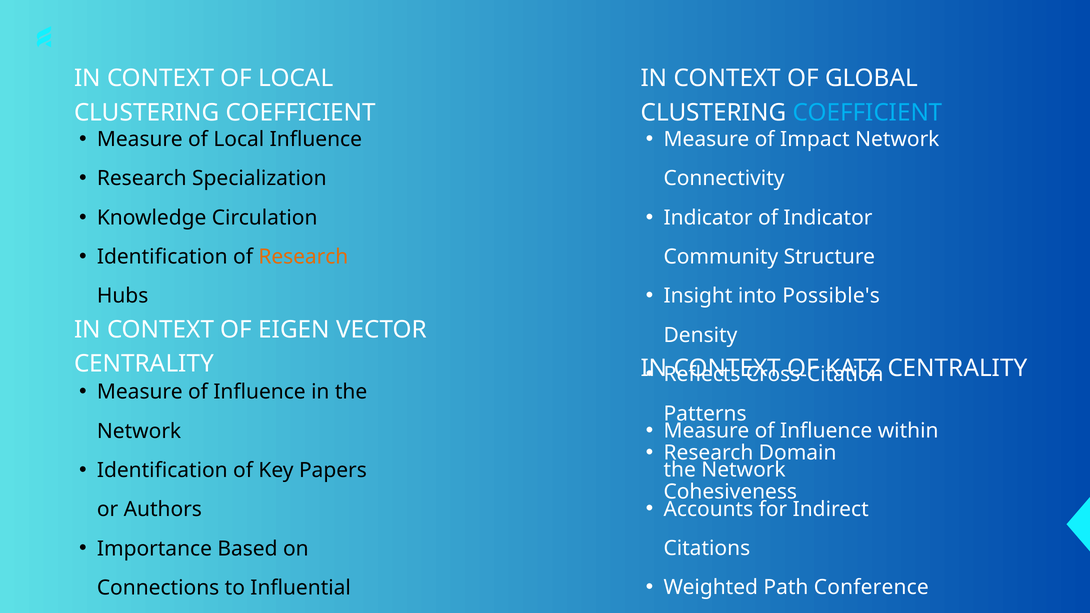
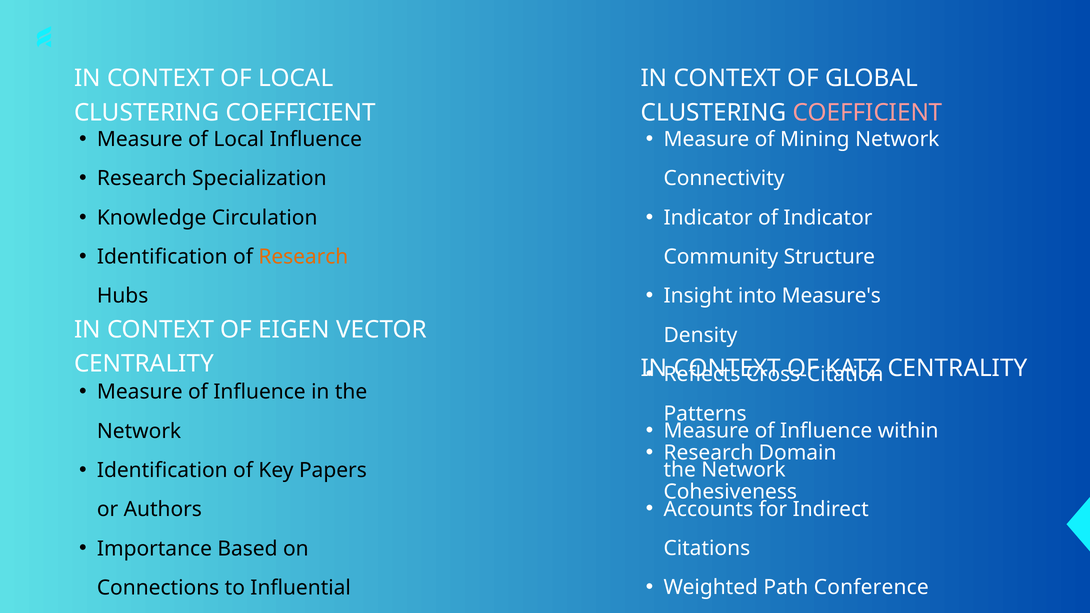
COEFFICIENT colour: light blue -> pink (868, 113)
Impact: Impact -> Mining (815, 139)
Possible's: Possible's -> Measure's (831, 296)
